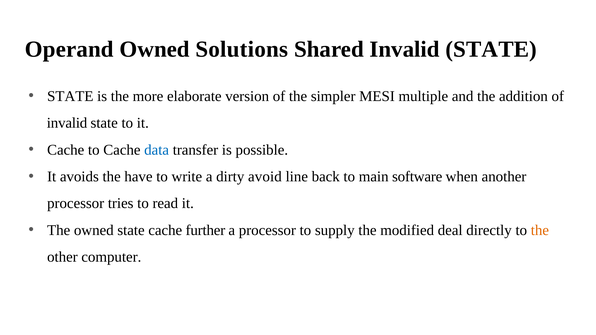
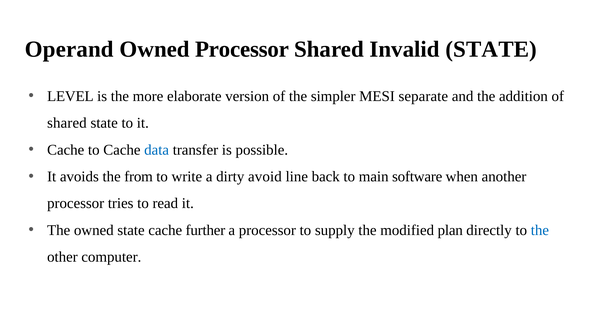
Owned Solutions: Solutions -> Processor (242, 49)
STATE: STATE -> LEVEL (70, 96)
multiple: multiple -> separate (423, 96)
invalid: invalid -> shared (67, 123)
have: have -> from (139, 177)
deal: deal -> plan (450, 230)
the colour: orange -> blue (540, 230)
